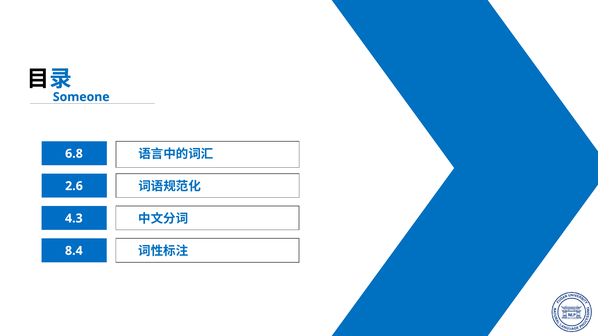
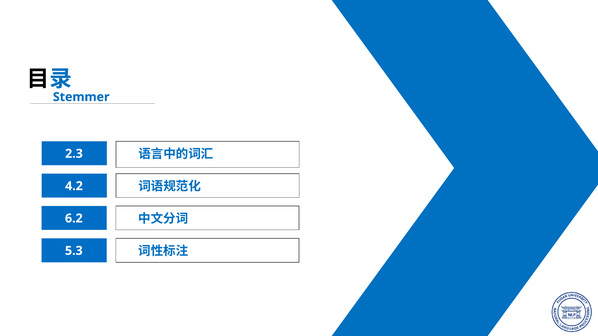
Someone: Someone -> Stemmer (81, 97)
6.8: 6.8 -> 2.3 (74, 154)
2.6: 2.6 -> 4.2 (74, 186)
4.3: 4.3 -> 6.2 (74, 219)
8.4: 8.4 -> 5.3 (74, 251)
